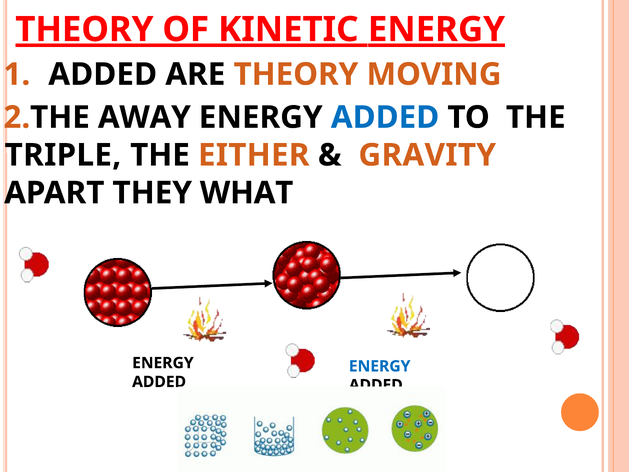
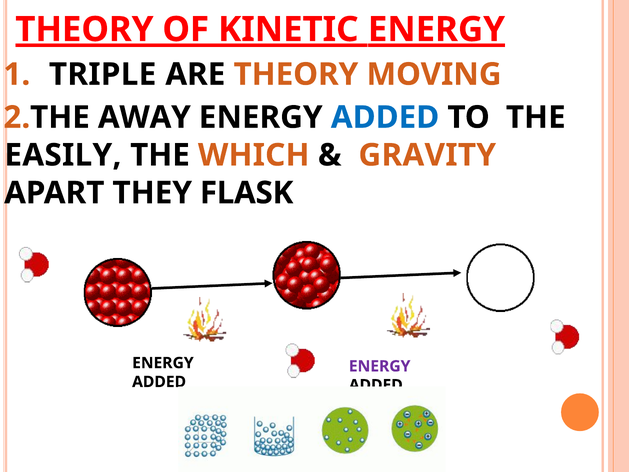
ADDED: ADDED -> TRIPLE (103, 74)
TRIPLE: TRIPLE -> EASILY (63, 155)
EITHER: EITHER -> WHICH (254, 155)
WHAT: WHAT -> FLASK (247, 193)
ENERGY colour: blue -> purple (380, 366)
